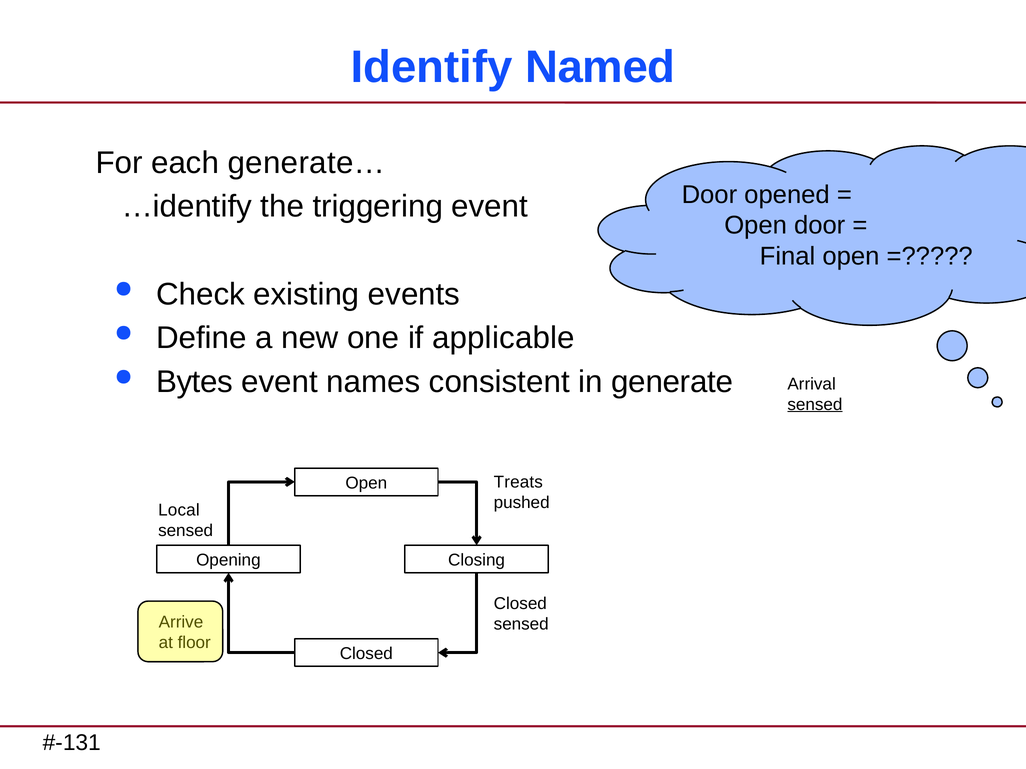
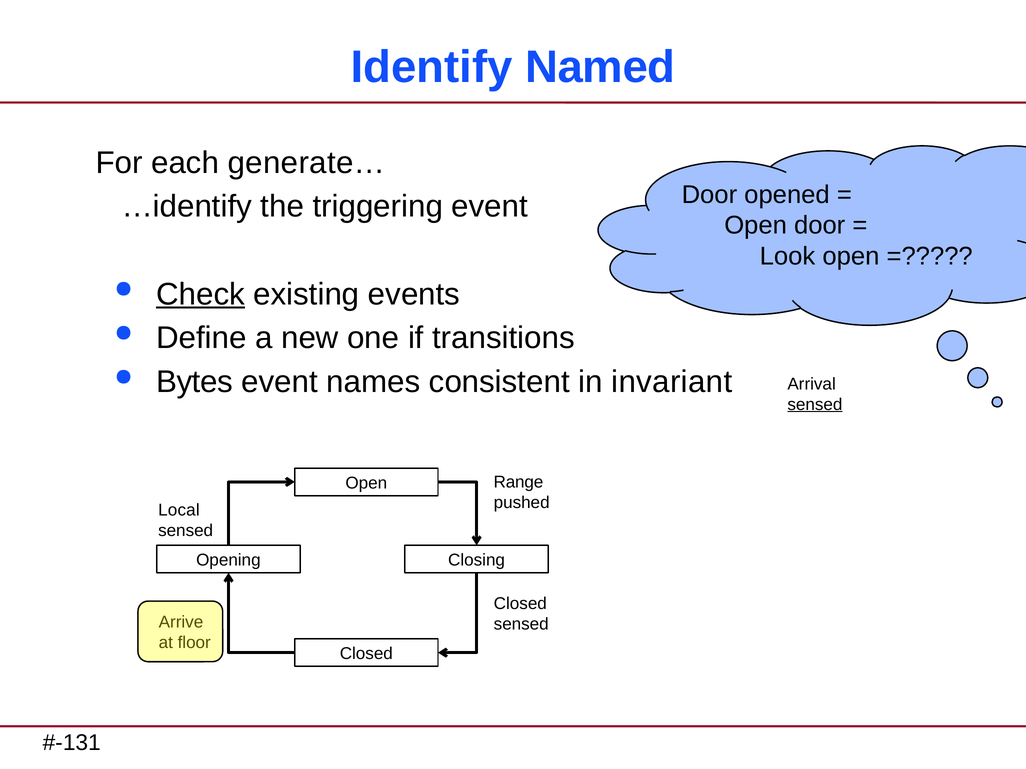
Final: Final -> Look (788, 256)
Check underline: none -> present (201, 294)
applicable: applicable -> transitions (504, 338)
generate: generate -> invariant (672, 382)
Treats: Treats -> Range (518, 483)
